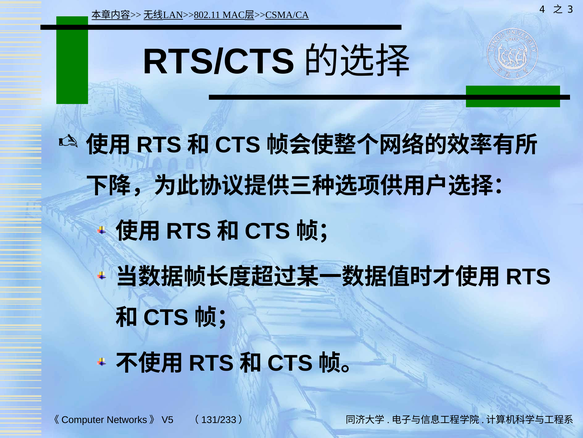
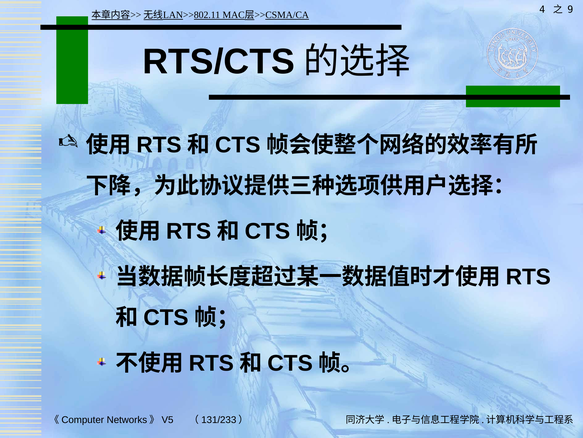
3: 3 -> 9 (570, 9)
